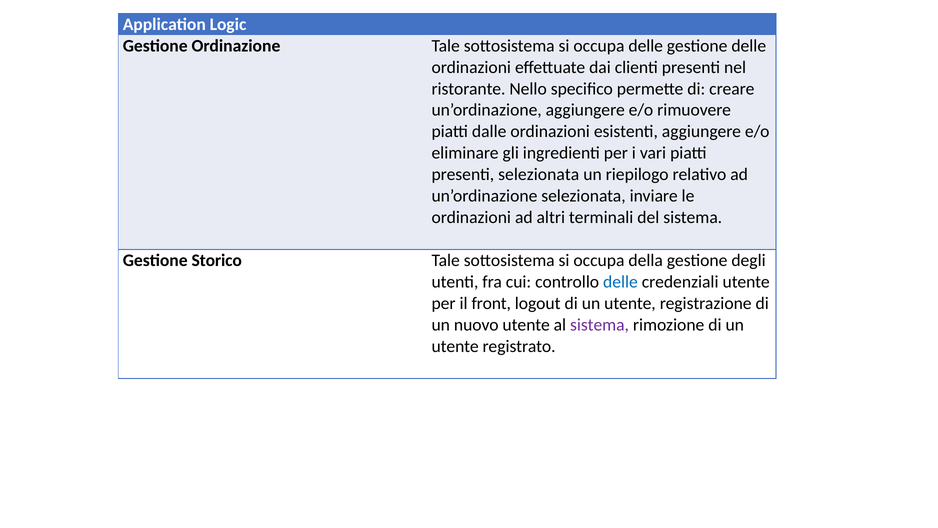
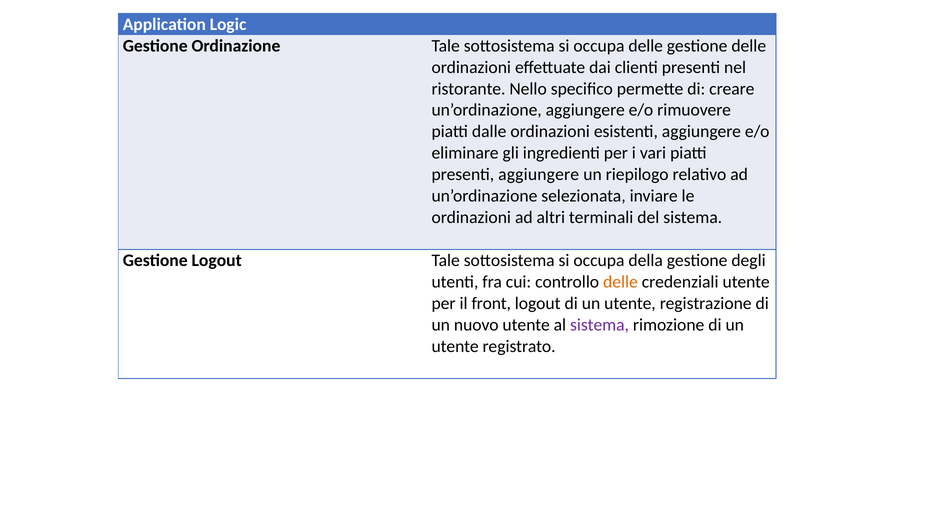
presenti selezionata: selezionata -> aggiungere (539, 175)
Gestione Storico: Storico -> Logout (217, 260)
delle colour: blue -> orange (620, 282)
